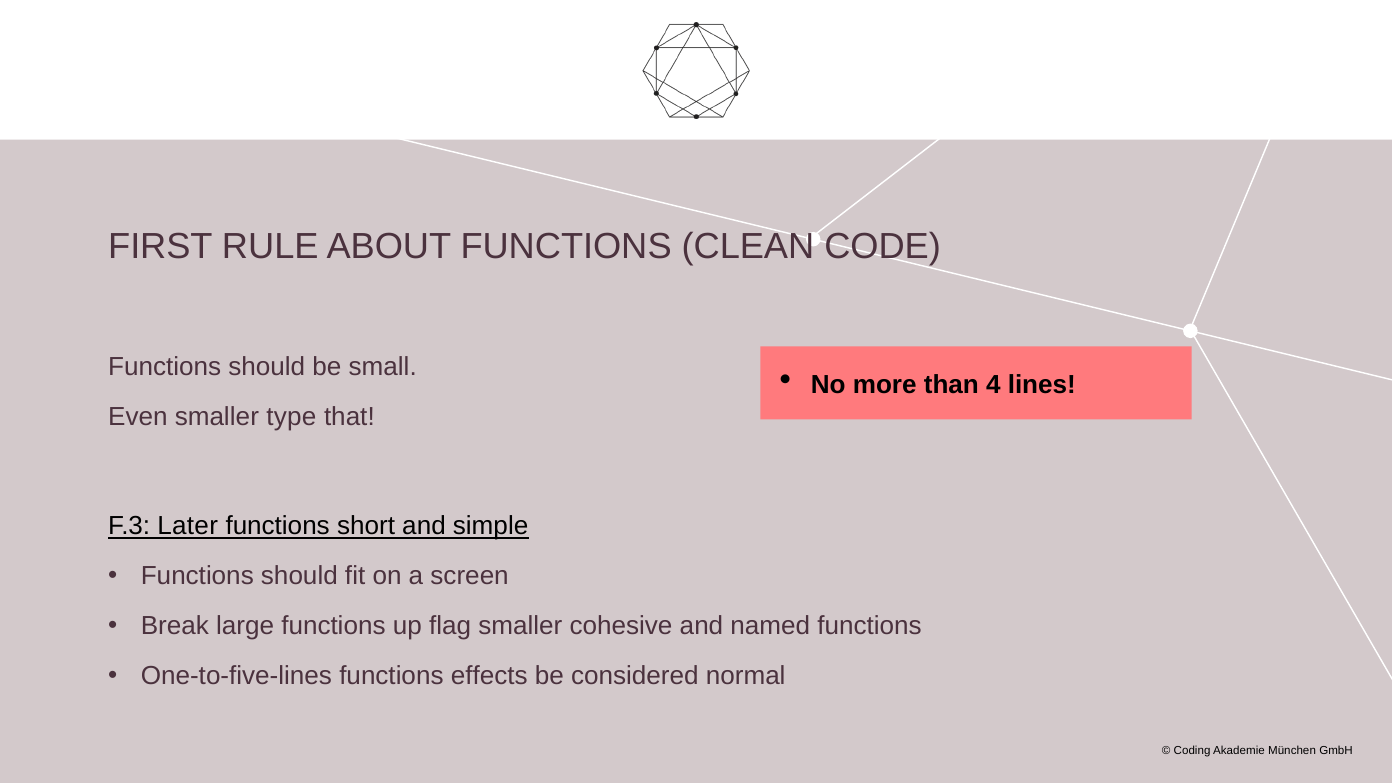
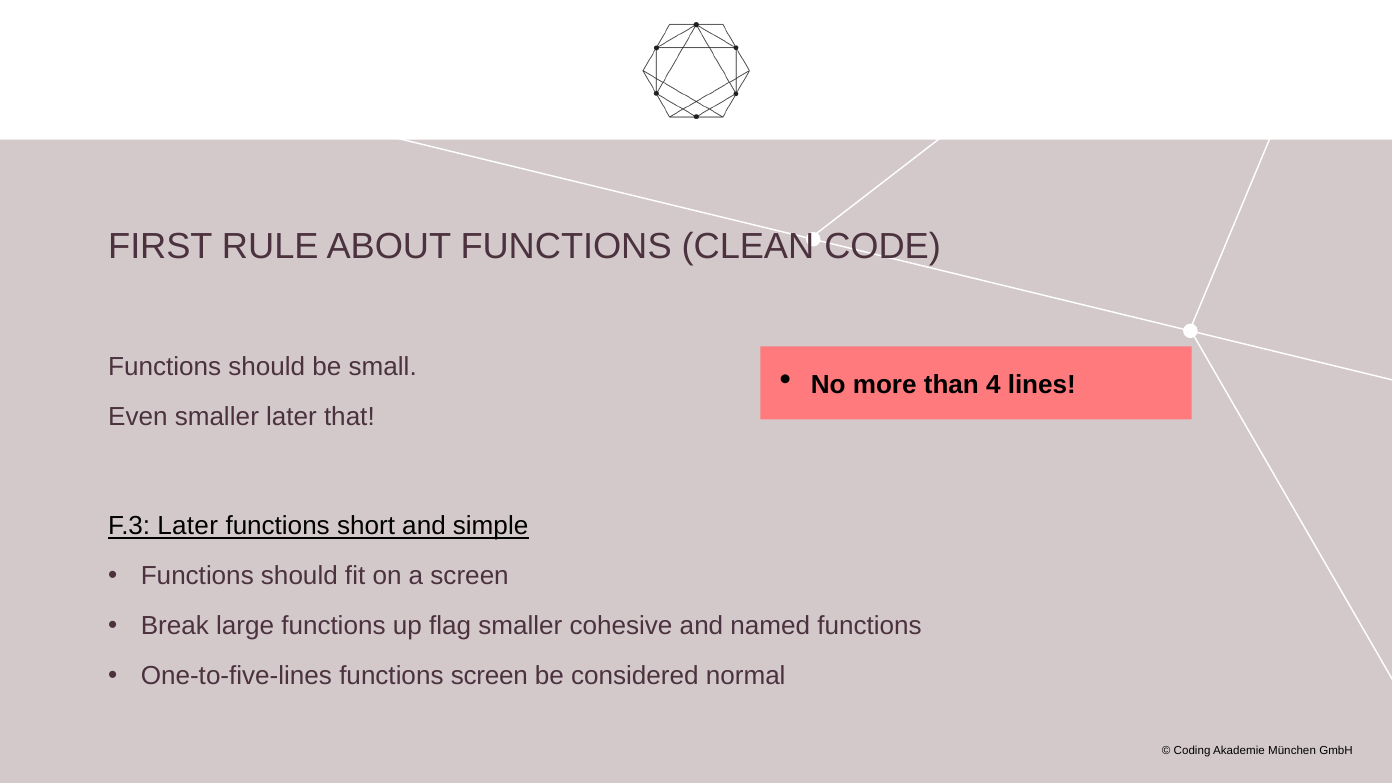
smaller type: type -> later (291, 417)
functions effects: effects -> screen (489, 676)
